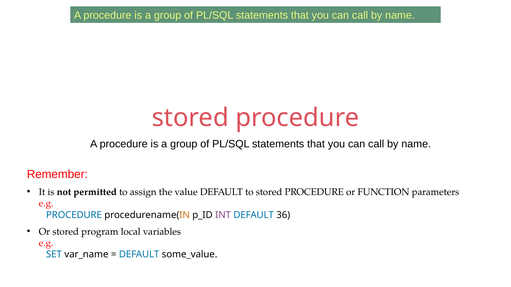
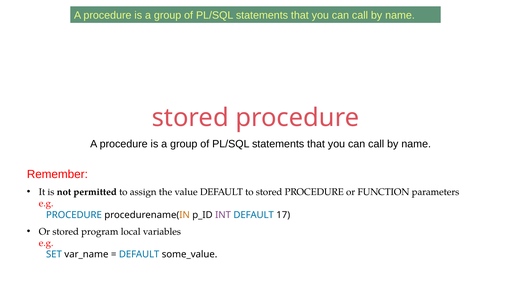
36: 36 -> 17 (283, 215)
